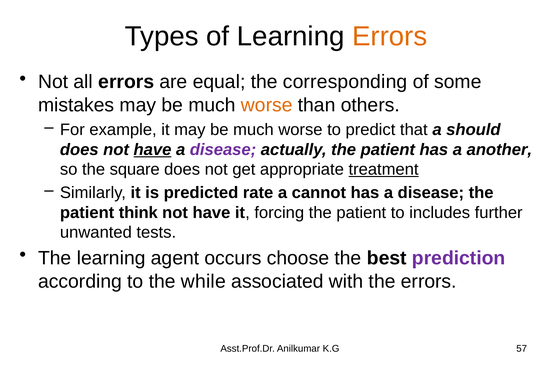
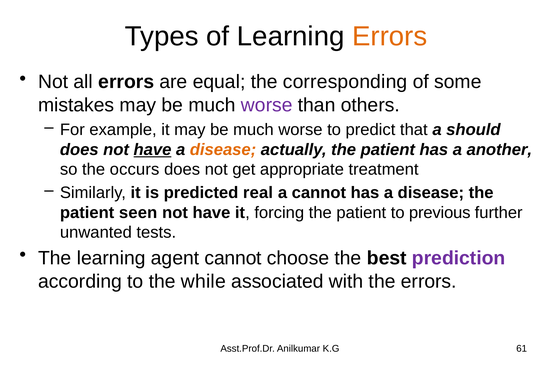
worse colour: orange -> purple (267, 105)
disease colour: purple -> orange (223, 150)
square: square -> occurs (135, 170)
treatment underline: present -> none (384, 170)
rate: rate -> real (258, 193)
think: think -> seen (138, 213)
includes: includes -> previous (440, 213)
agent occurs: occurs -> cannot (233, 258)
57: 57 -> 61 (522, 349)
